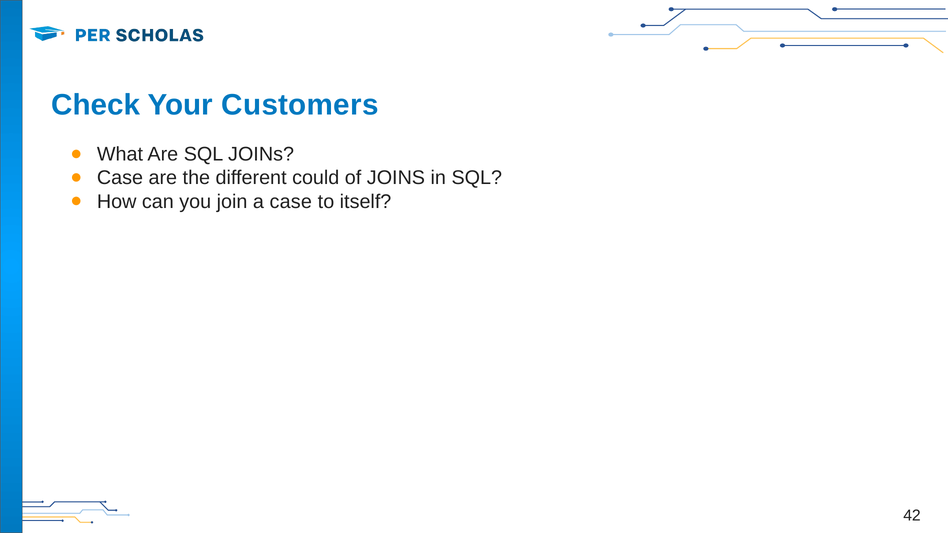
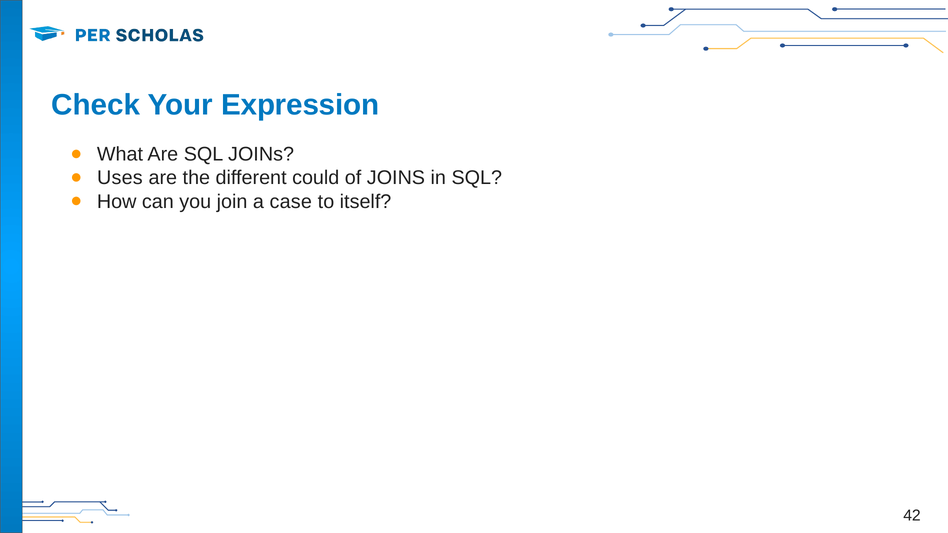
Customers: Customers -> Expression (300, 105)
Case: Case -> Uses (120, 178)
